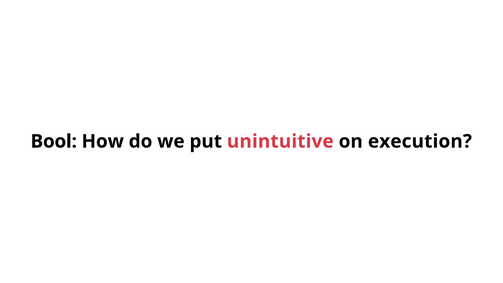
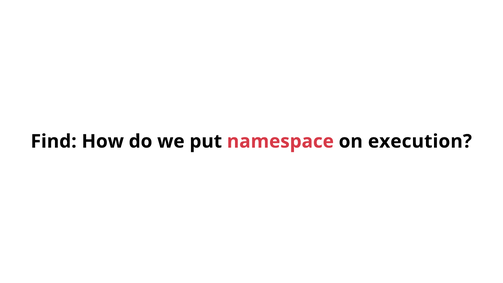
Bool: Bool -> Find (54, 141)
unintuitive: unintuitive -> namespace (280, 141)
